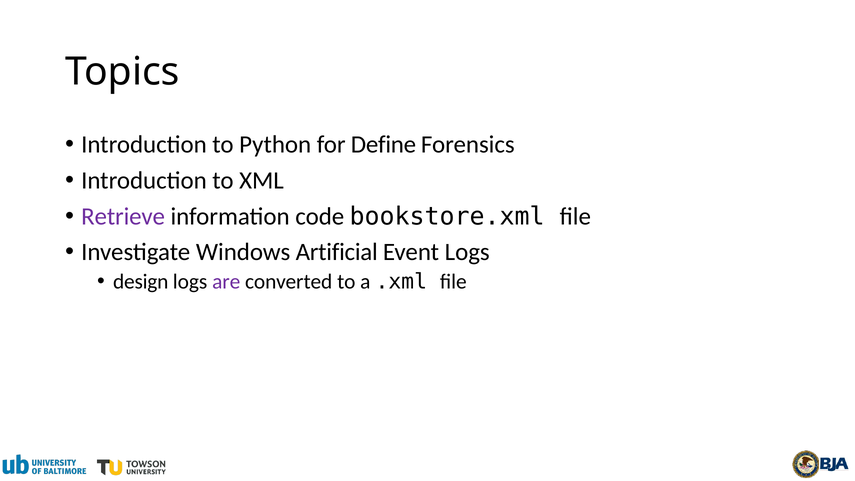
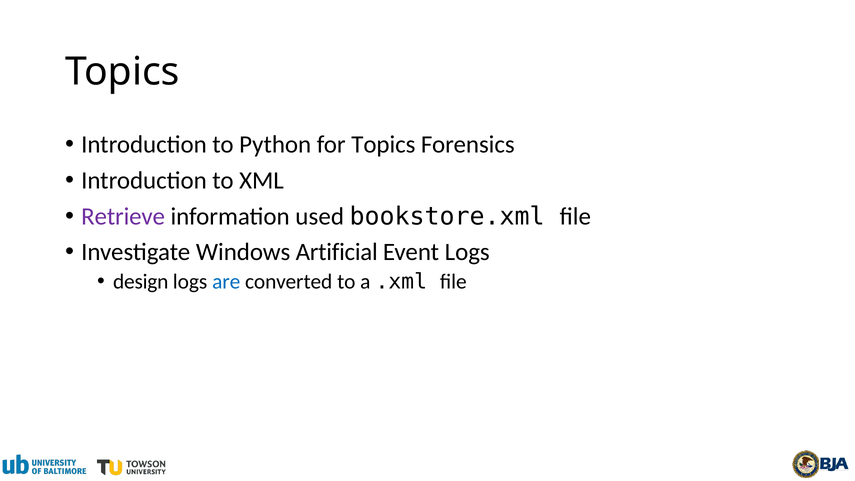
for Define: Define -> Topics (383, 145)
code: code -> used (320, 216)
are colour: purple -> blue (226, 282)
